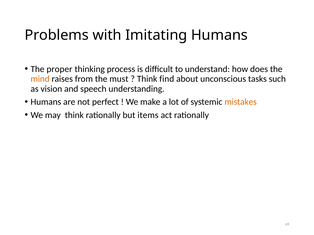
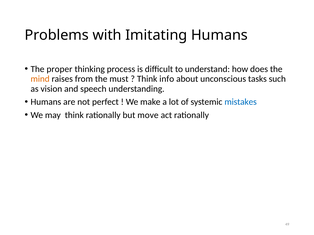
find: find -> info (167, 79)
mistakes colour: orange -> blue (241, 102)
items: items -> move (148, 115)
